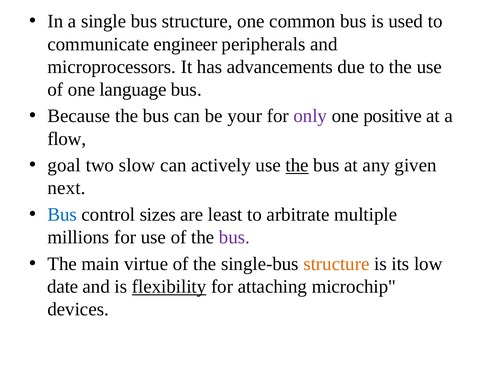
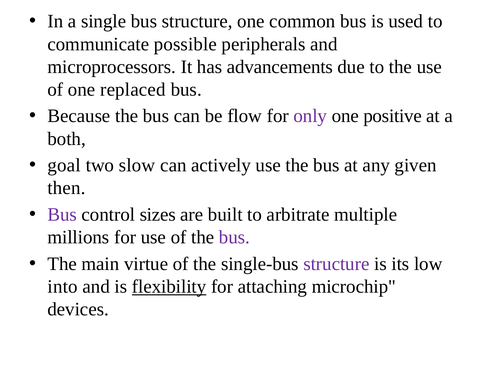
engineer: engineer -> possible (185, 44)
language: language -> replaced (133, 89)
your: your -> flow (245, 116)
flow: flow -> both (67, 139)
the underline: present -> none (297, 165)
next: next -> then (67, 188)
Bus colour: blue -> purple (62, 214)
least: least -> built (225, 214)
structure colour: orange -> purple (336, 263)
date: date -> into (63, 286)
